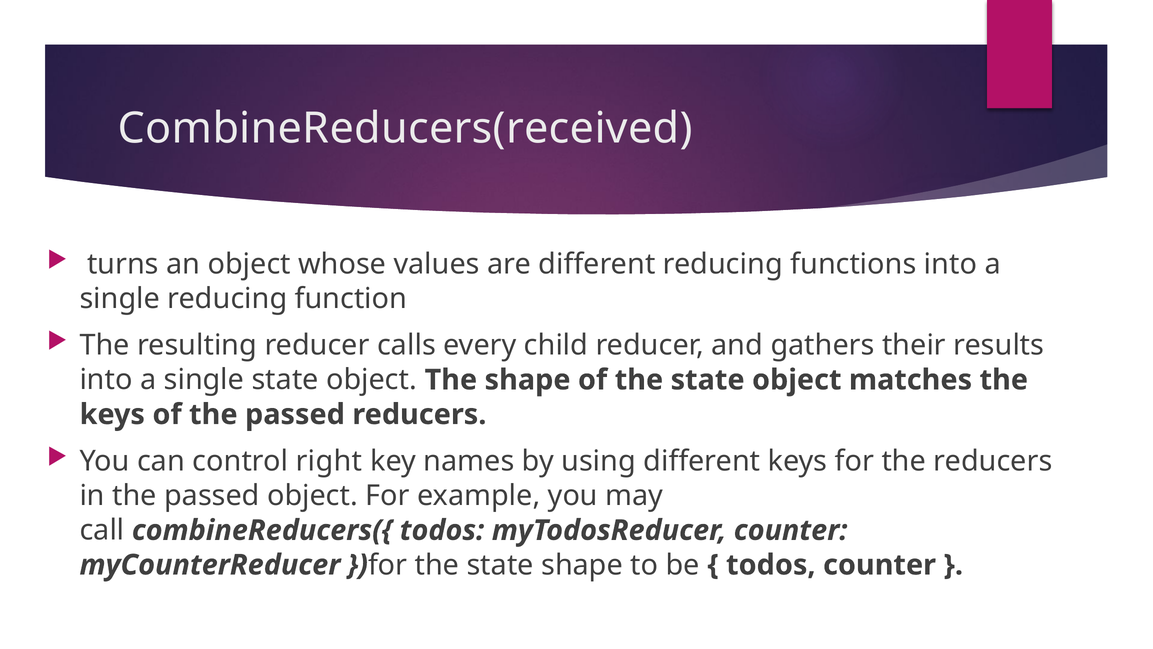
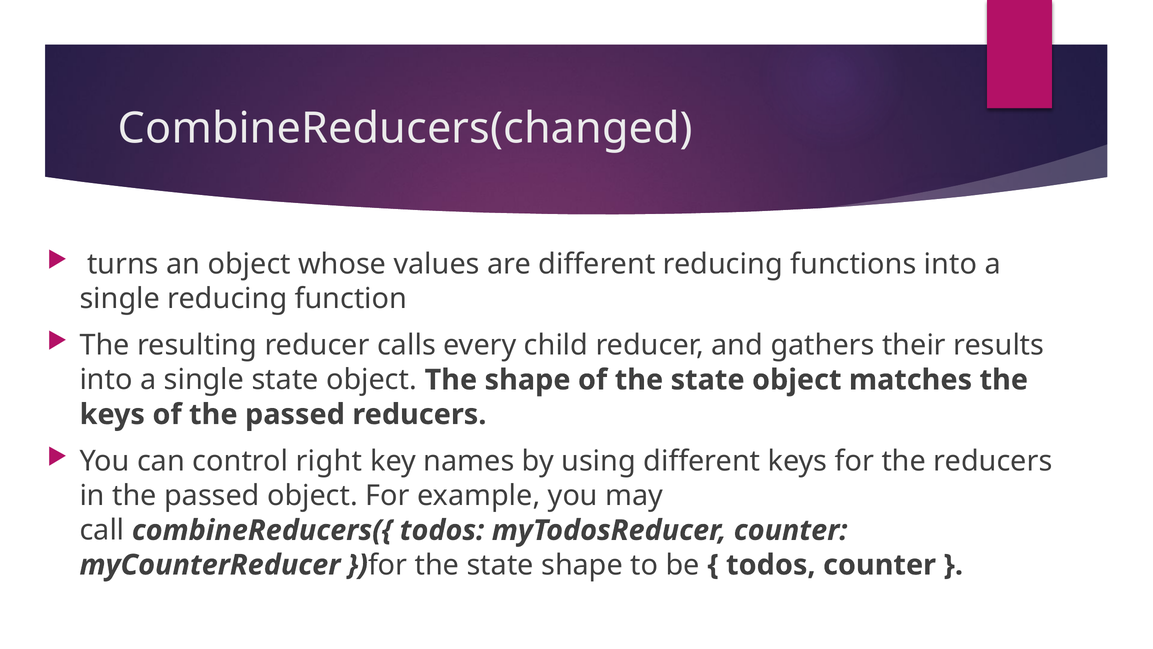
CombineReducers(received: CombineReducers(received -> CombineReducers(changed (405, 129)
